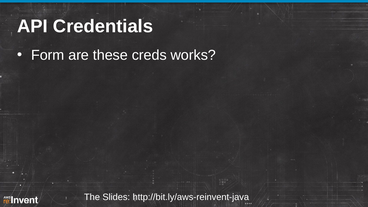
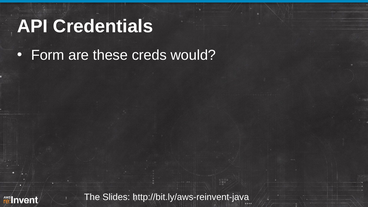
works: works -> would (193, 55)
